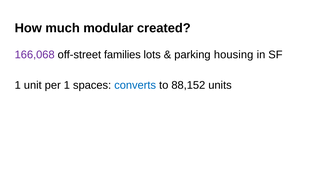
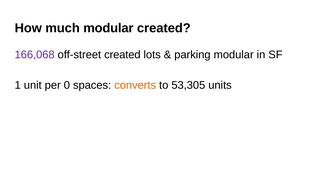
off-street families: families -> created (122, 55)
parking housing: housing -> modular (234, 55)
per 1: 1 -> 0 (67, 85)
converts colour: blue -> orange (135, 85)
88,152: 88,152 -> 53,305 (188, 85)
